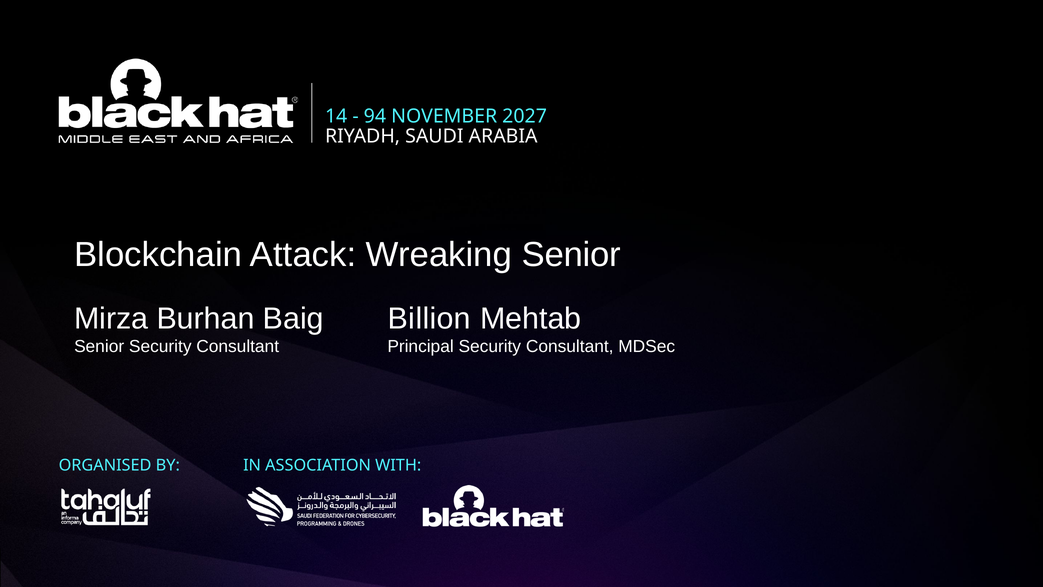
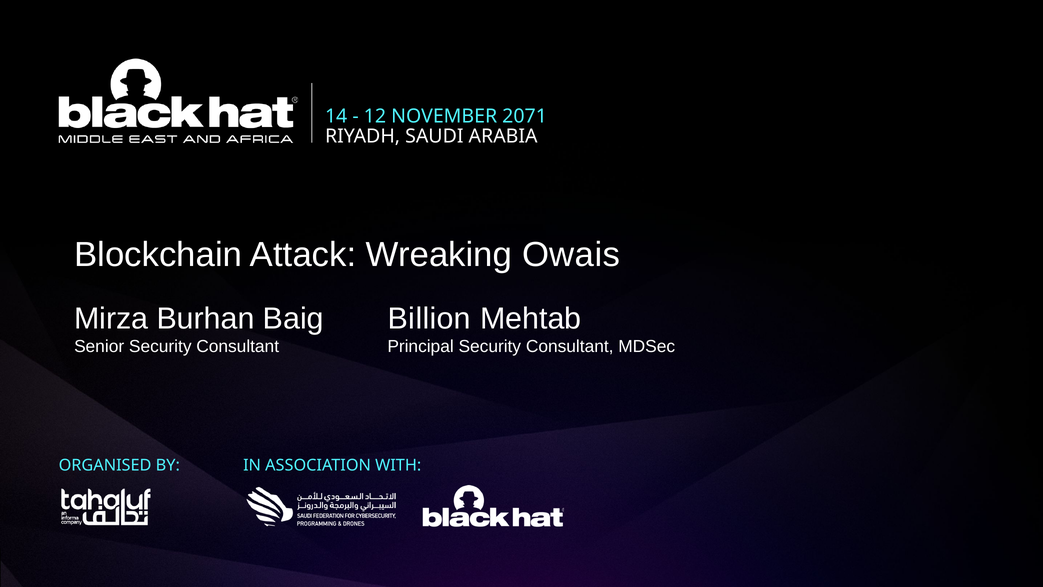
94: 94 -> 12 (375, 116)
2027: 2027 -> 2071 (525, 116)
Wreaking Senior: Senior -> Owais (571, 255)
